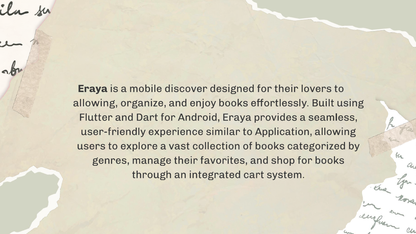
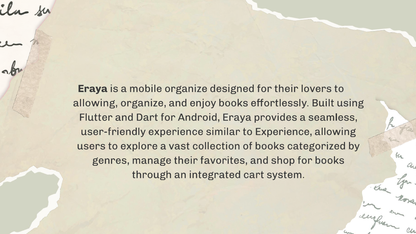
mobile discover: discover -> organize (186, 89)
to Application: Application -> Experience (284, 132)
